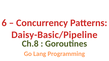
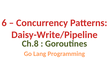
Daisy-Basic/Pipeline: Daisy-Basic/Pipeline -> Daisy-Write/Pipeline (54, 35)
